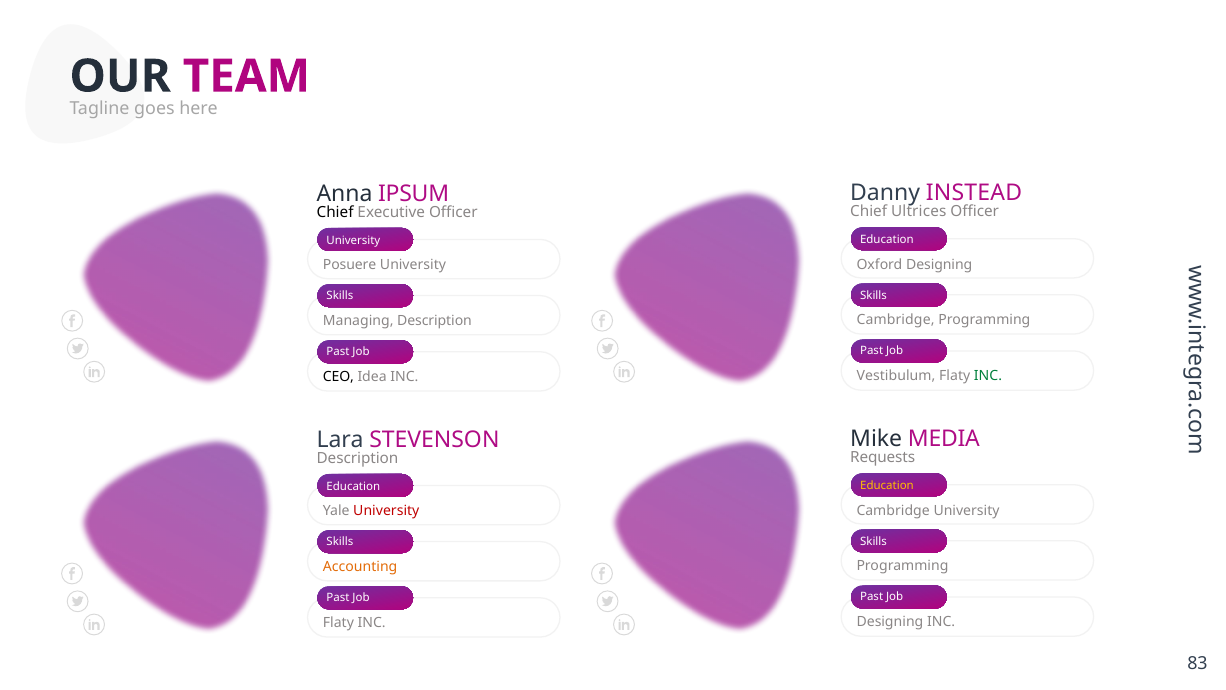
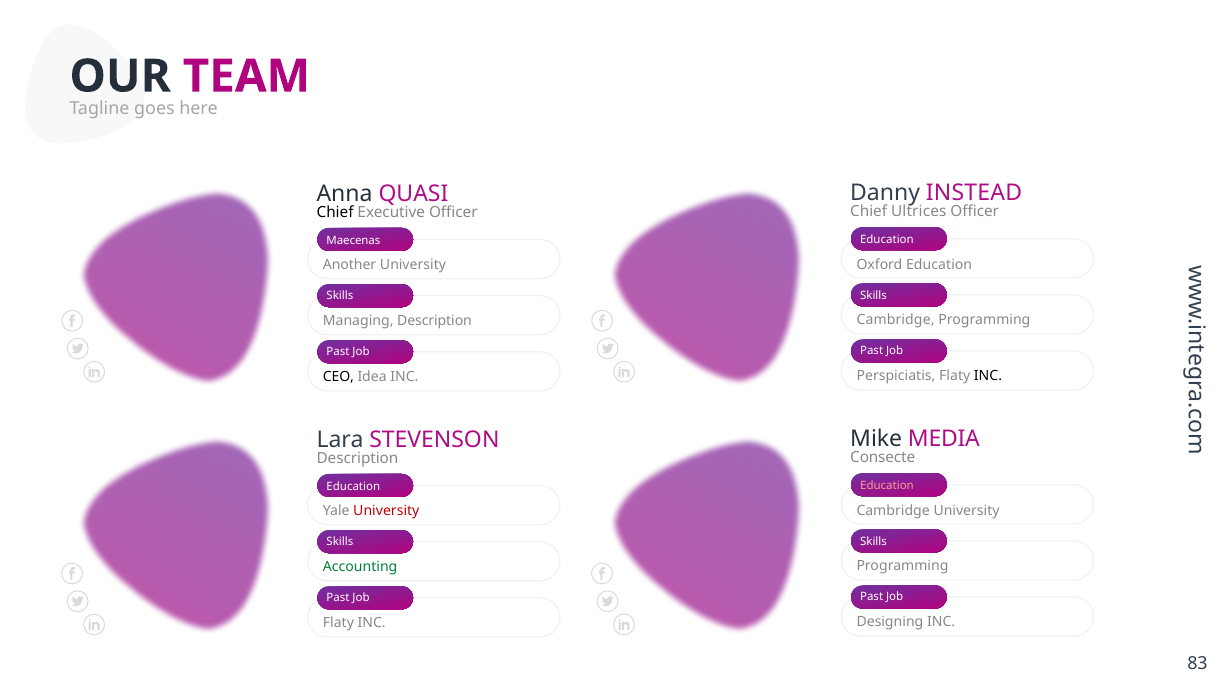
IPSUM: IPSUM -> QUASI (413, 194)
University: University -> Maecenas (353, 240)
Oxford Designing: Designing -> Education (939, 264)
Posuere: Posuere -> Another (350, 265)
Vestibulum: Vestibulum -> Perspiciatis (896, 376)
INC colour: green -> black (988, 376)
Requests: Requests -> Consecte (883, 457)
Education colour: yellow -> pink (887, 485)
Accounting colour: orange -> green (360, 567)
